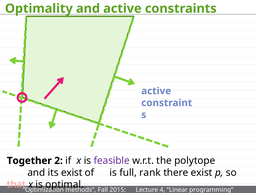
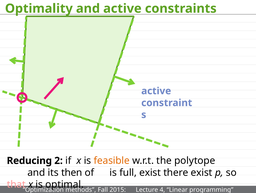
Together: Together -> Reducing (29, 161)
feasible colour: purple -> orange (112, 161)
its exist: exist -> then (72, 173)
full rank: rank -> exist (150, 173)
